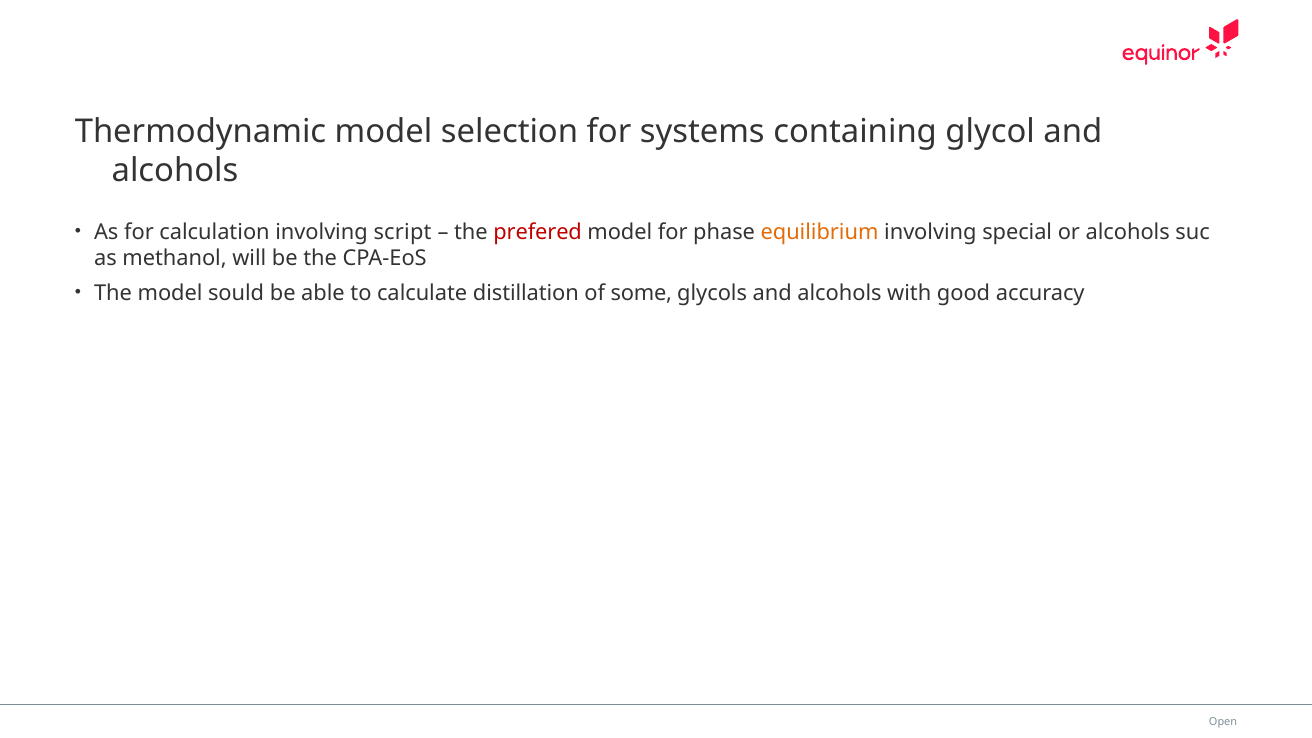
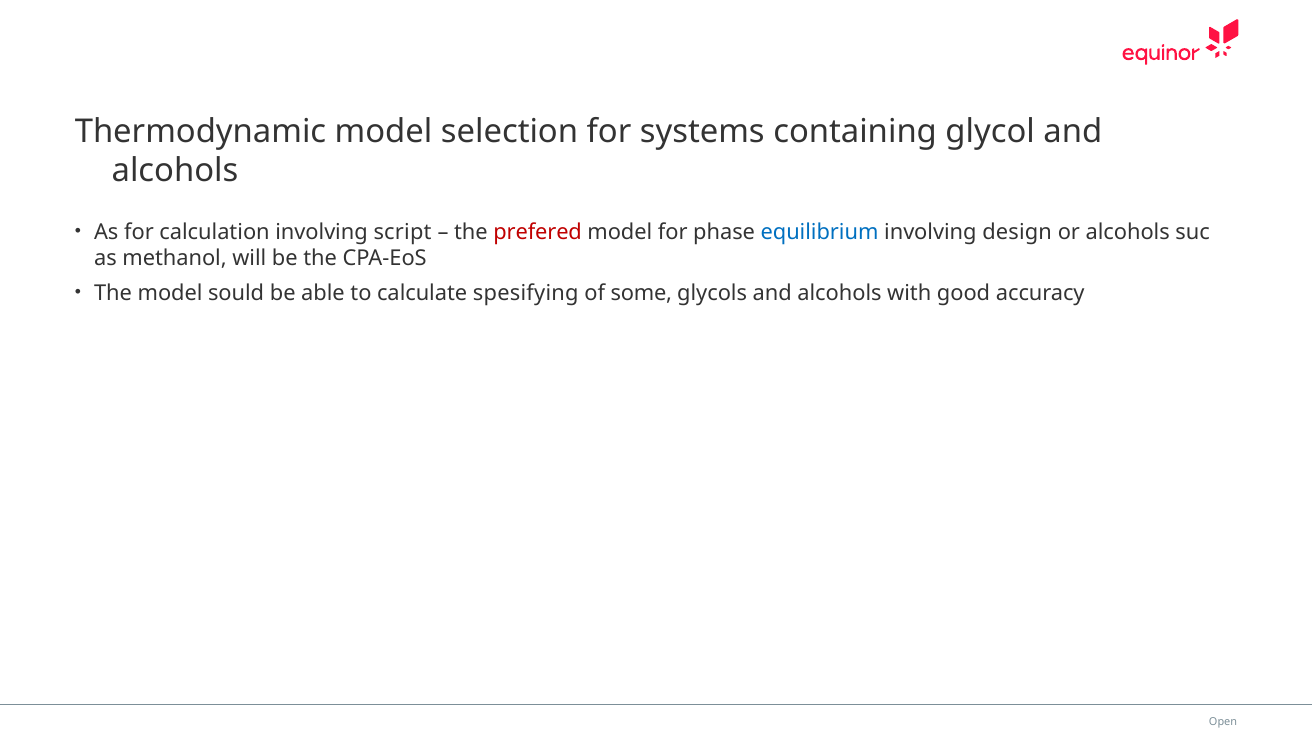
equilibrium colour: orange -> blue (820, 232)
special: special -> design (1017, 232)
distillation: distillation -> spesifying (526, 293)
